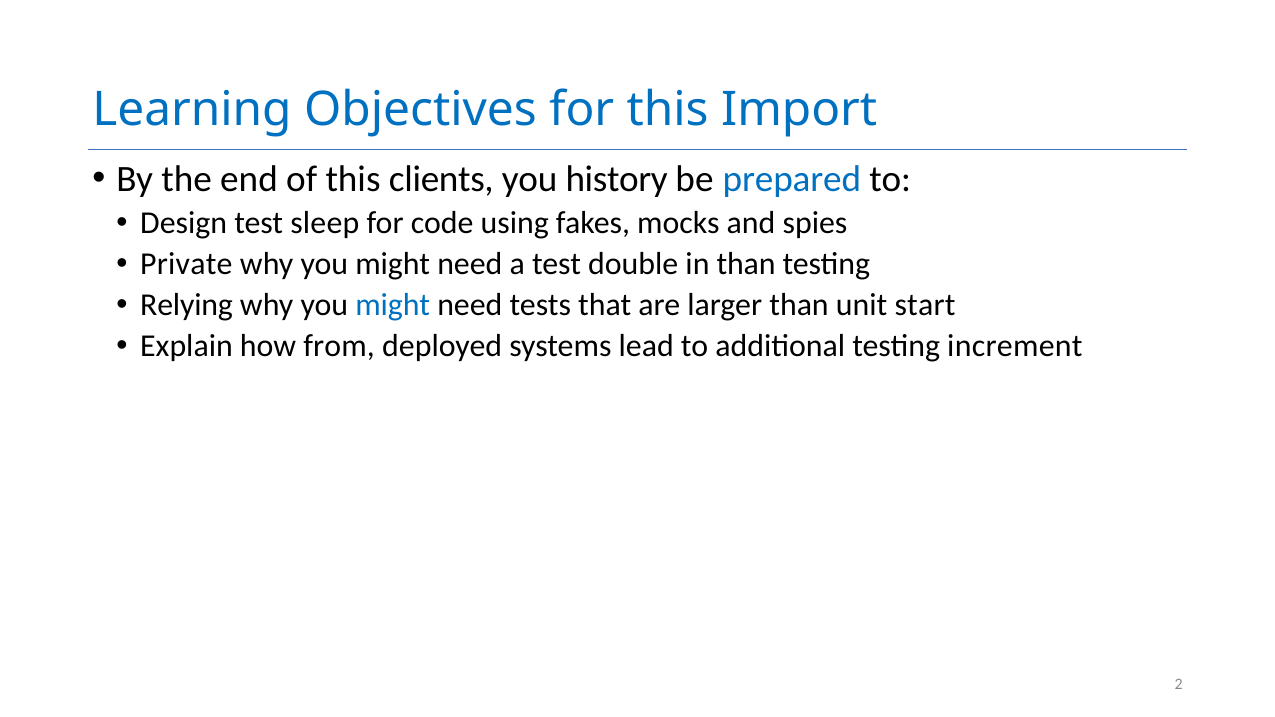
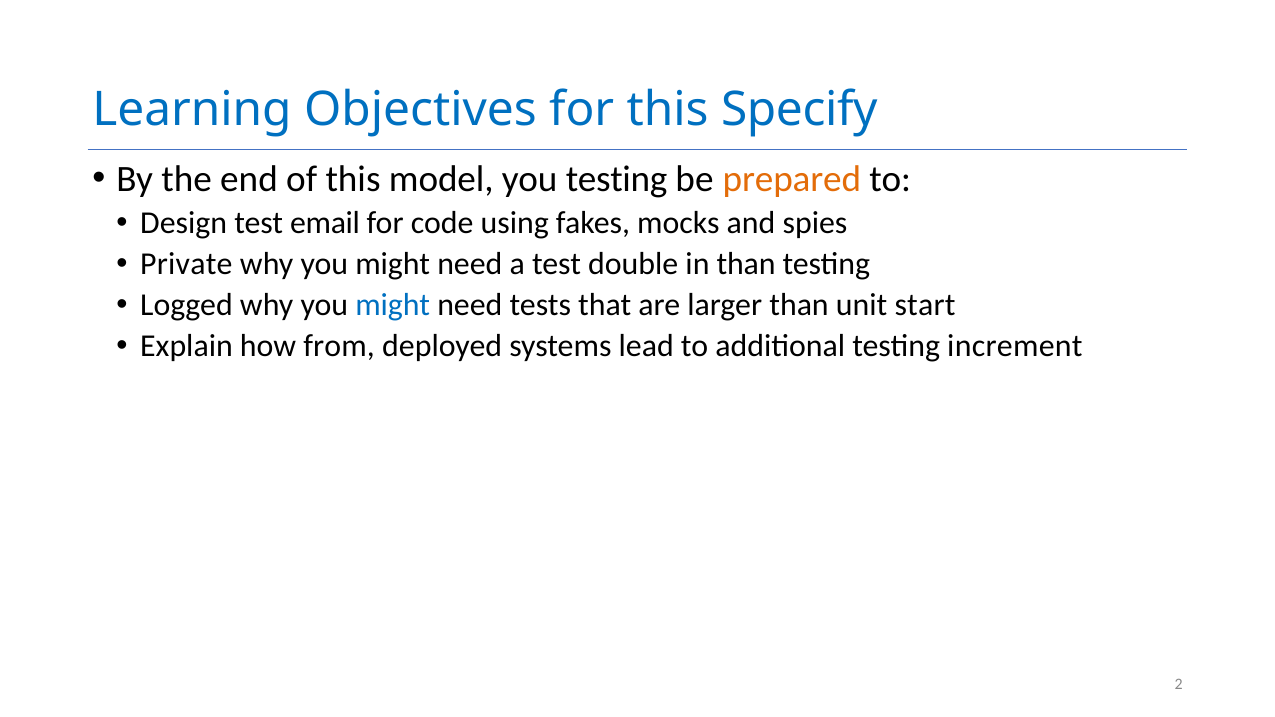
Import: Import -> Specify (799, 110)
clients: clients -> model (441, 179)
you history: history -> testing (617, 179)
prepared colour: blue -> orange (792, 179)
sleep: sleep -> email (325, 223)
Relying: Relying -> Logged (186, 305)
